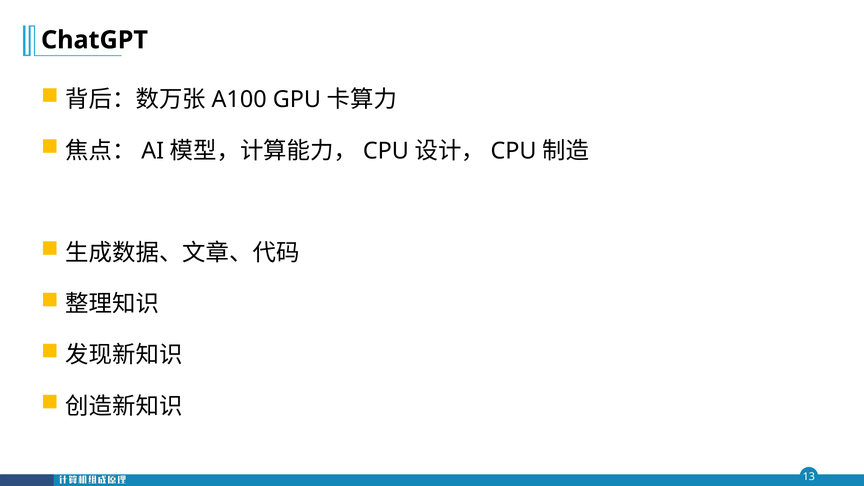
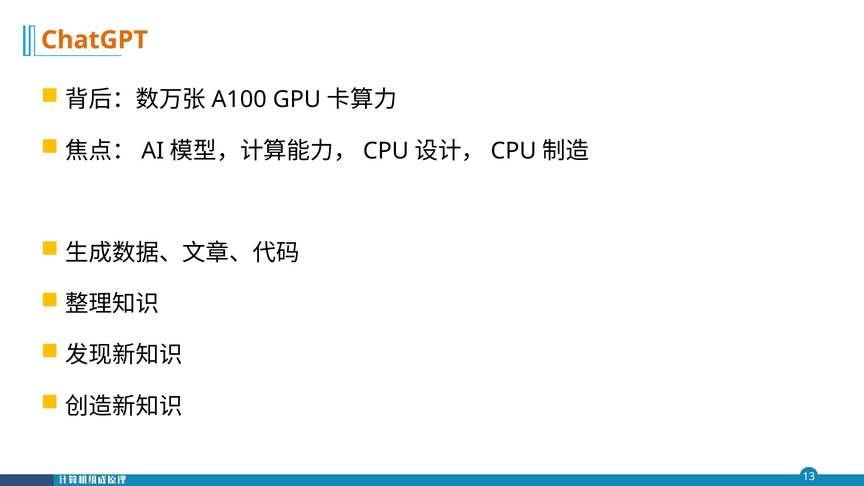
ChatGPT colour: black -> orange (94, 40)
